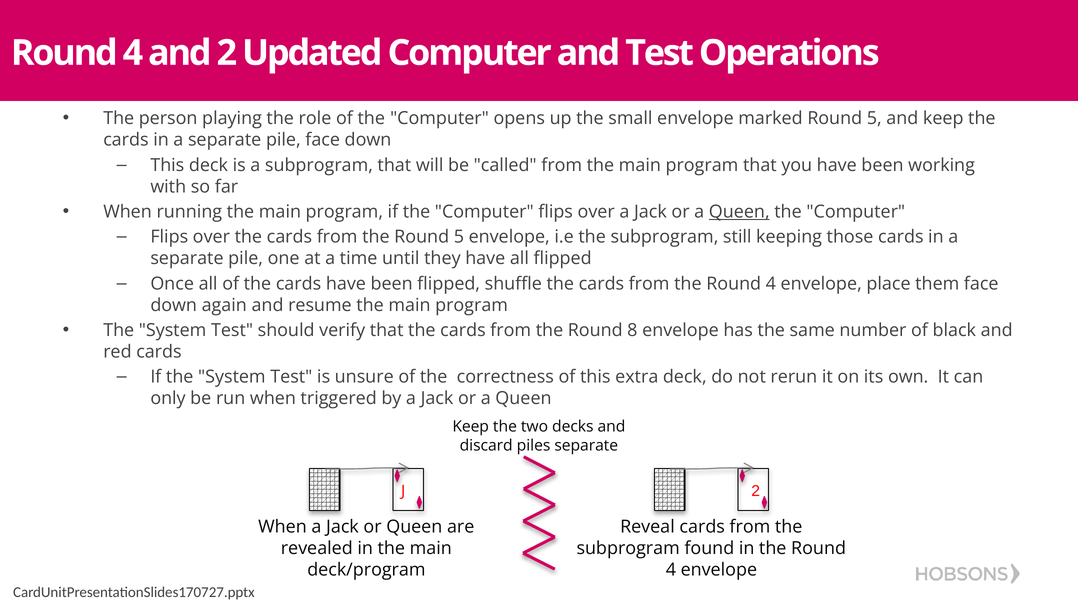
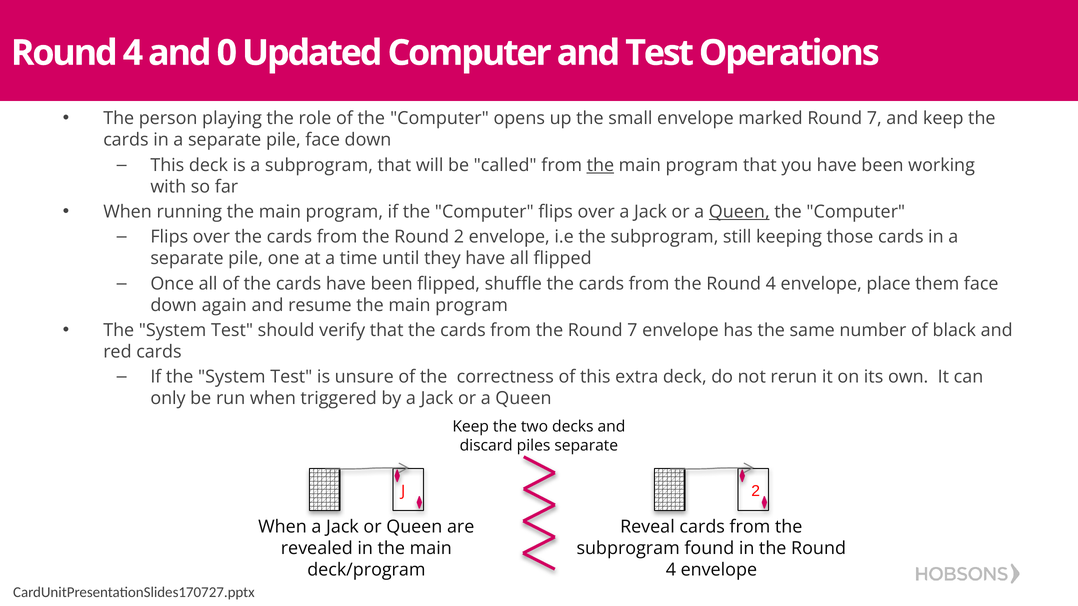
and 2: 2 -> 0 (227, 53)
marked Round 5: 5 -> 7 (874, 118)
the underline: none -> present (600, 165)
the Round 5: 5 -> 2 (459, 237)
the Round 8: 8 -> 7 (632, 331)
